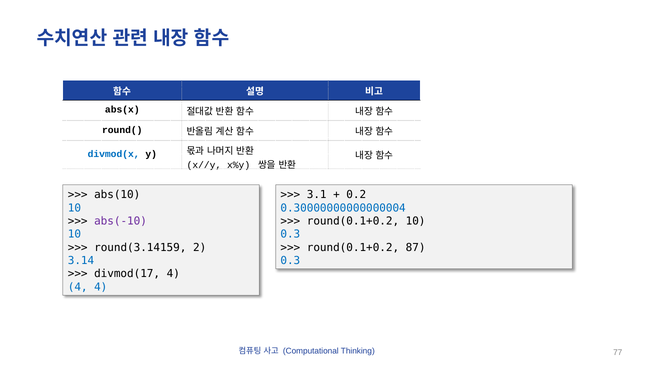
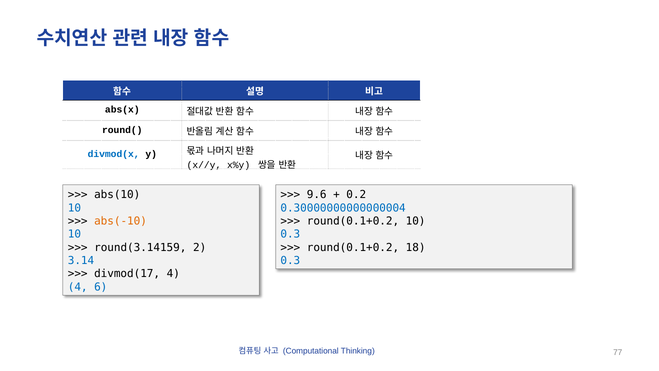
3.1: 3.1 -> 9.6 (317, 195)
abs(-10 colour: purple -> orange (121, 221)
87: 87 -> 18 (416, 247)
4: 4 -> 6 (101, 287)
